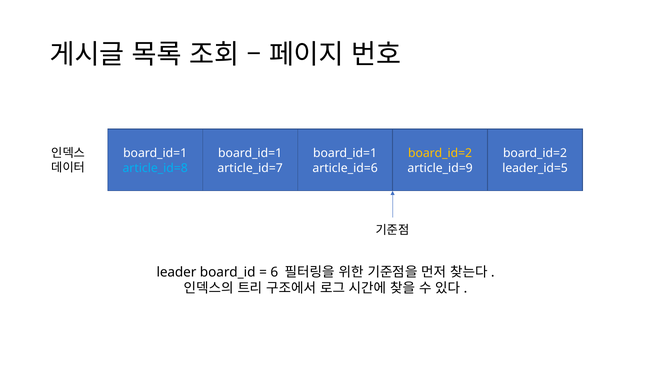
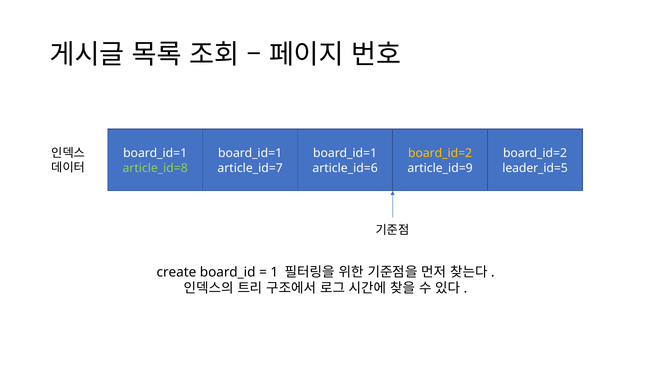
article_id=8 colour: light blue -> light green (155, 168)
leader: leader -> create (176, 272)
6: 6 -> 1 (274, 272)
